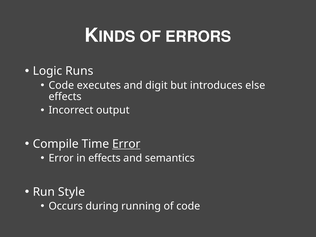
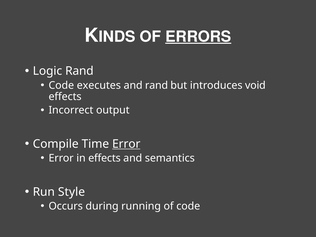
ERRORS underline: none -> present (198, 37)
Logic Runs: Runs -> Rand (79, 71)
and digit: digit -> rand (157, 85)
else: else -> void (255, 85)
